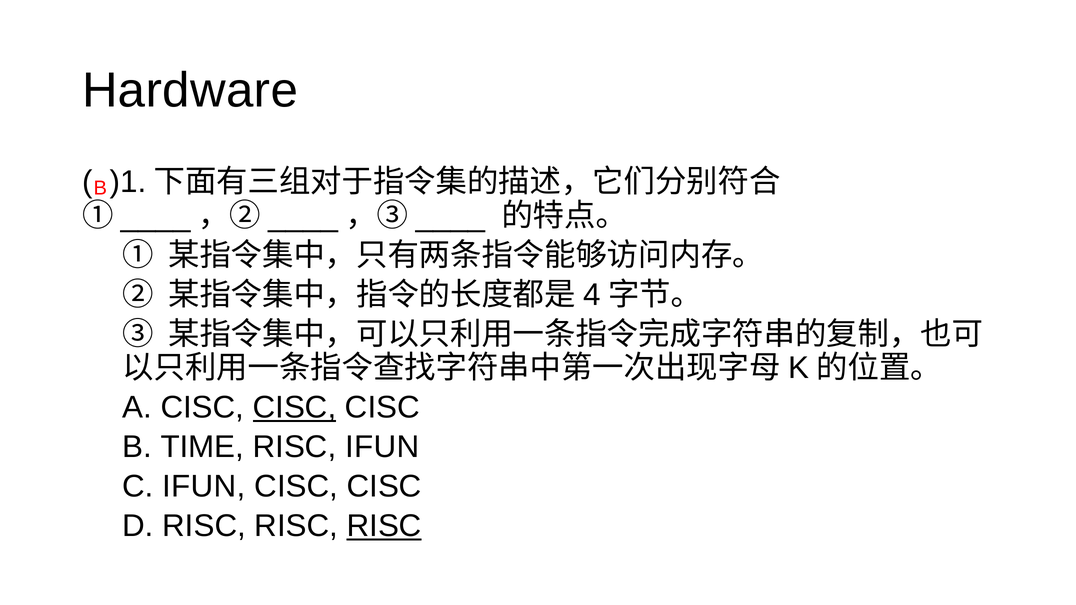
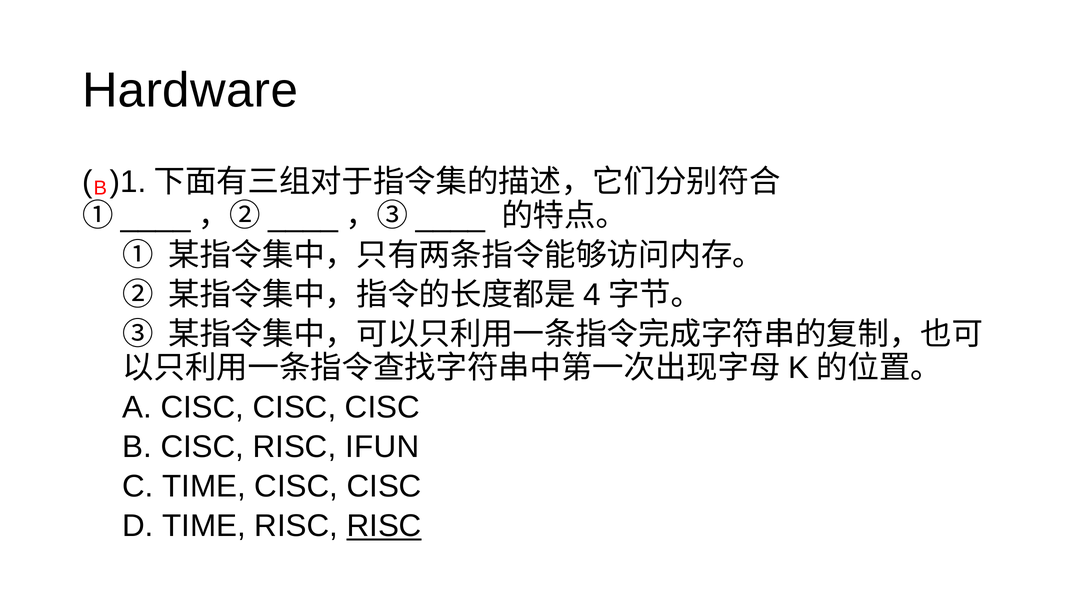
CISC underline: present -> none (295, 408)
B TIME: TIME -> CISC (202, 447)
C IFUN: IFUN -> TIME (204, 487)
D RISC: RISC -> TIME (204, 526)
